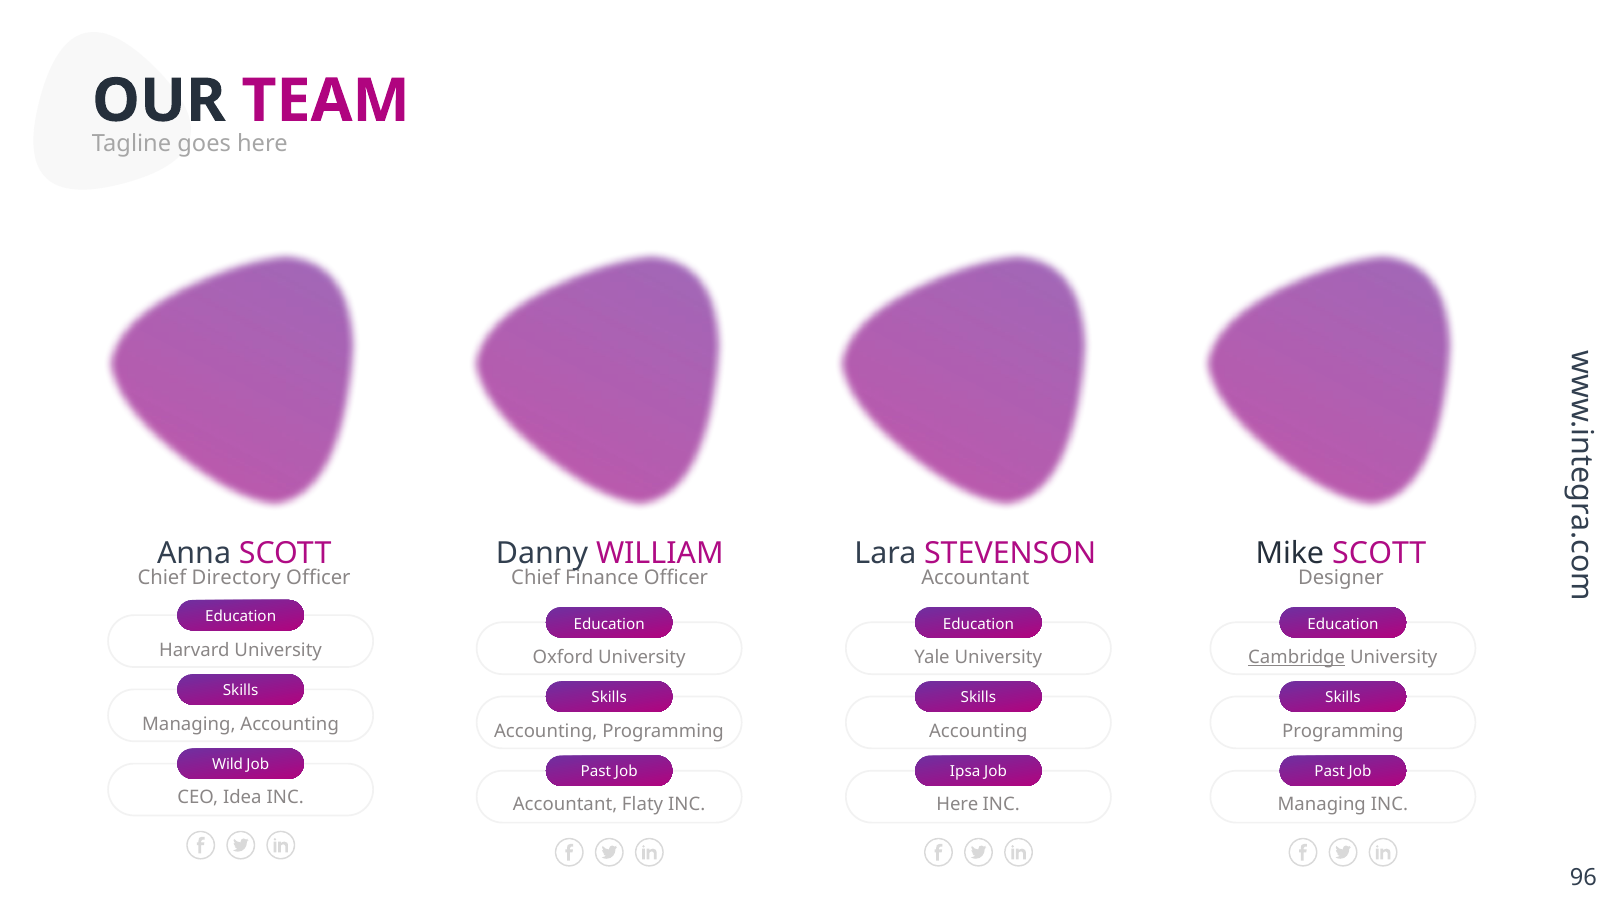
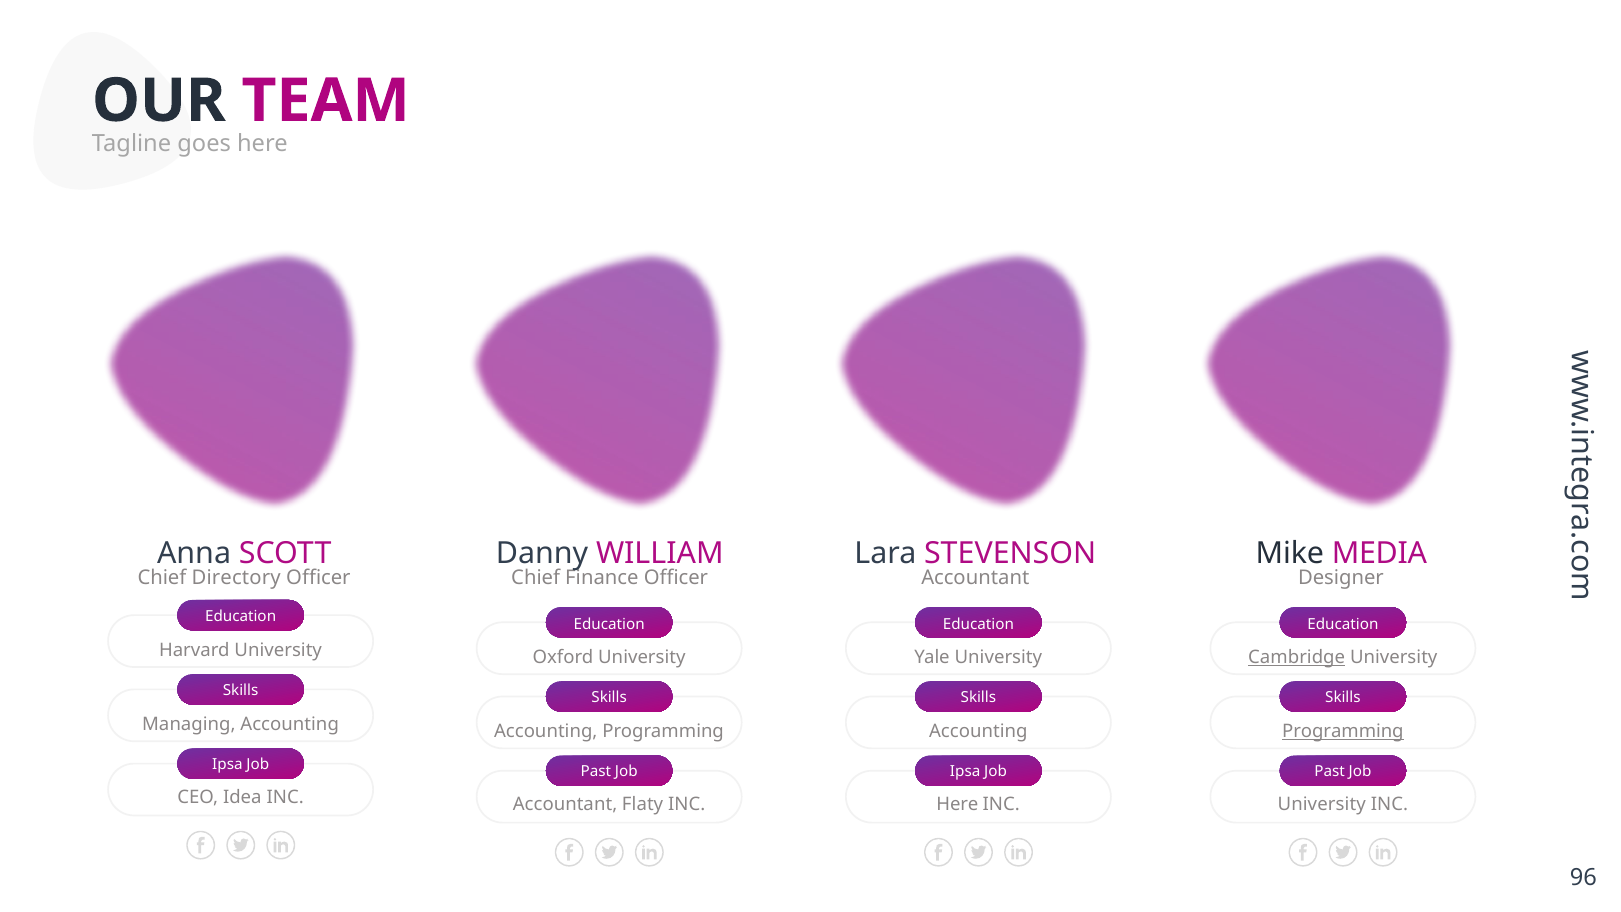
Mike SCOTT: SCOTT -> MEDIA (1379, 553)
Programming underline: none -> present (1343, 731)
Wild: Wild -> Ipsa (227, 764)
Managing: Managing -> University (1322, 805)
